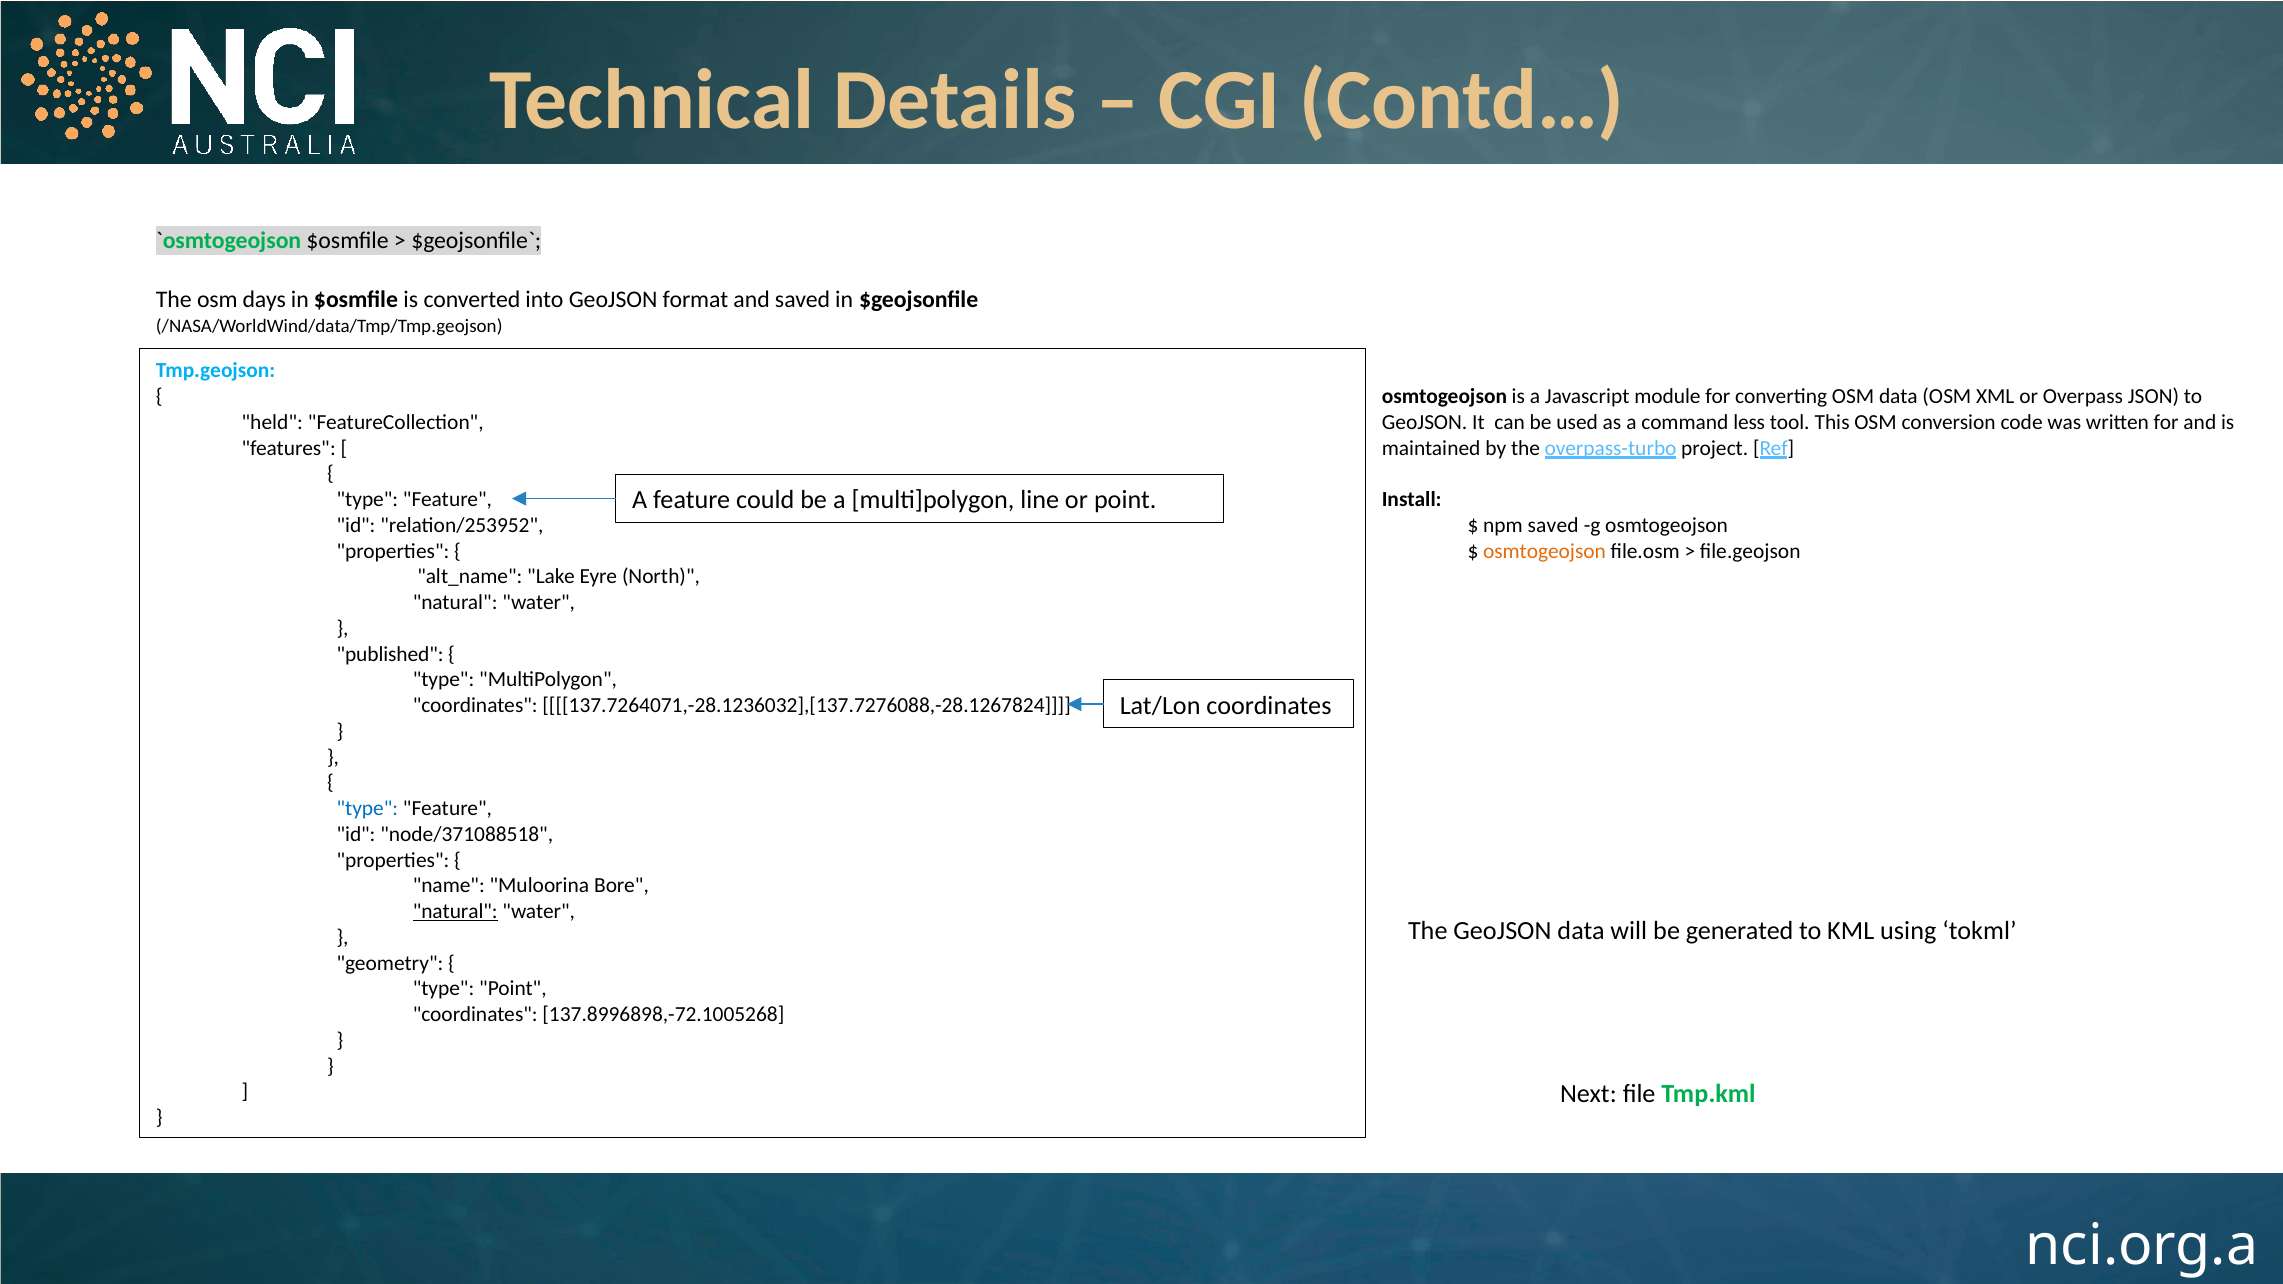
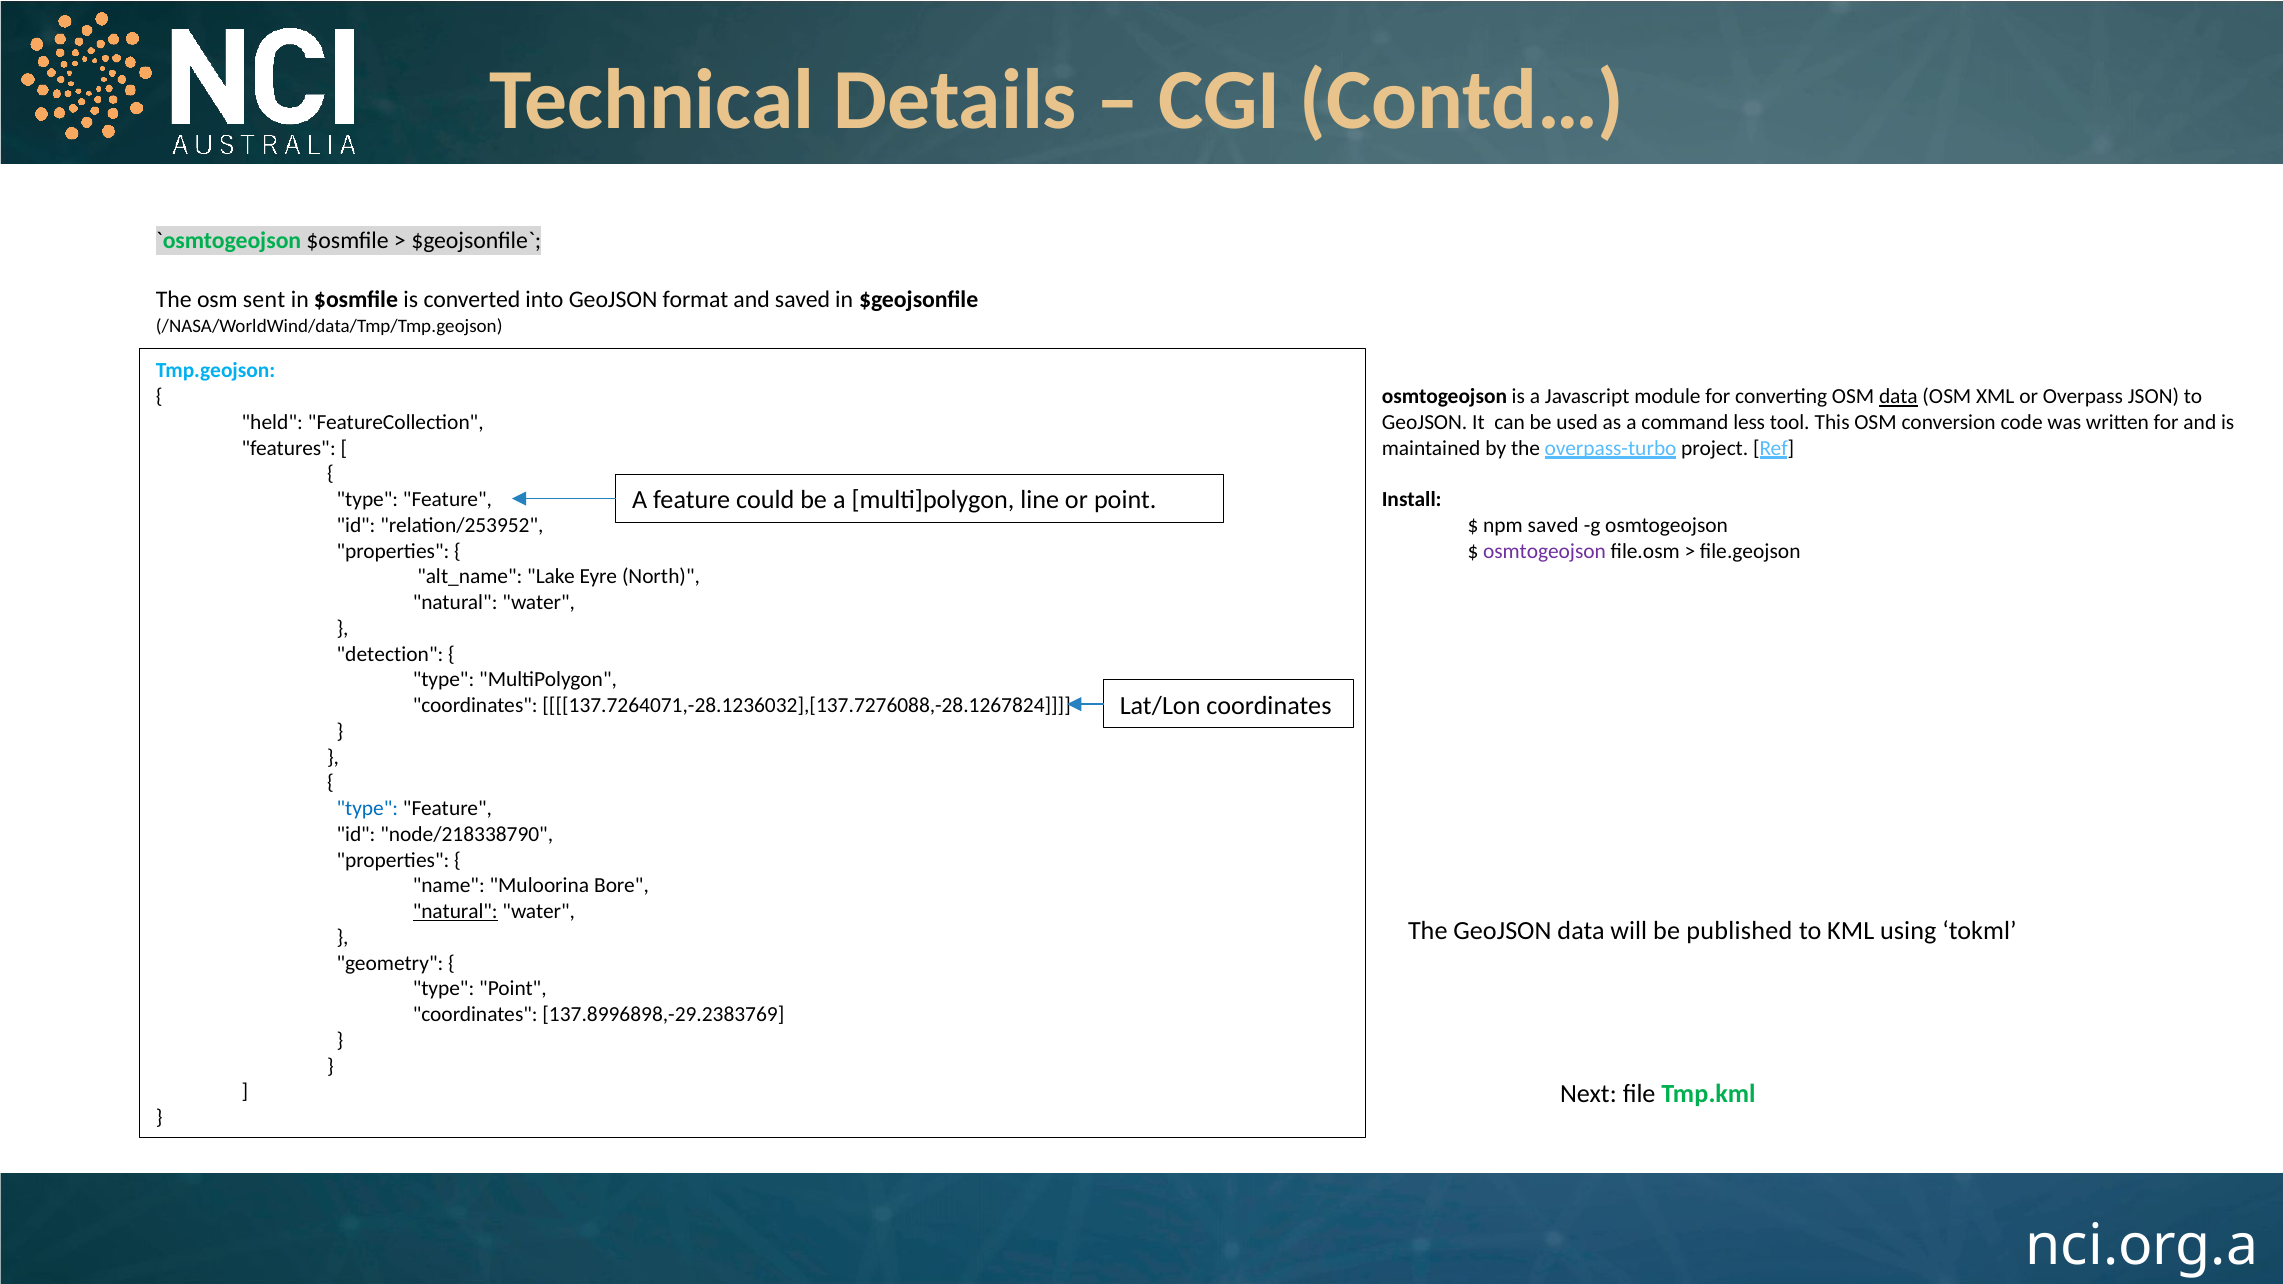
days: days -> sent (264, 300)
data underline: none -> present (1898, 397)
osmtogeojson colour: orange -> purple (1544, 551)
published: published -> detection (390, 654)
node/371088518: node/371088518 -> node/218338790 (467, 834)
generated: generated -> published (1739, 931)
137.8996898,-72.1005268: 137.8996898,-72.1005268 -> 137.8996898,-29.2383769 (663, 1015)
